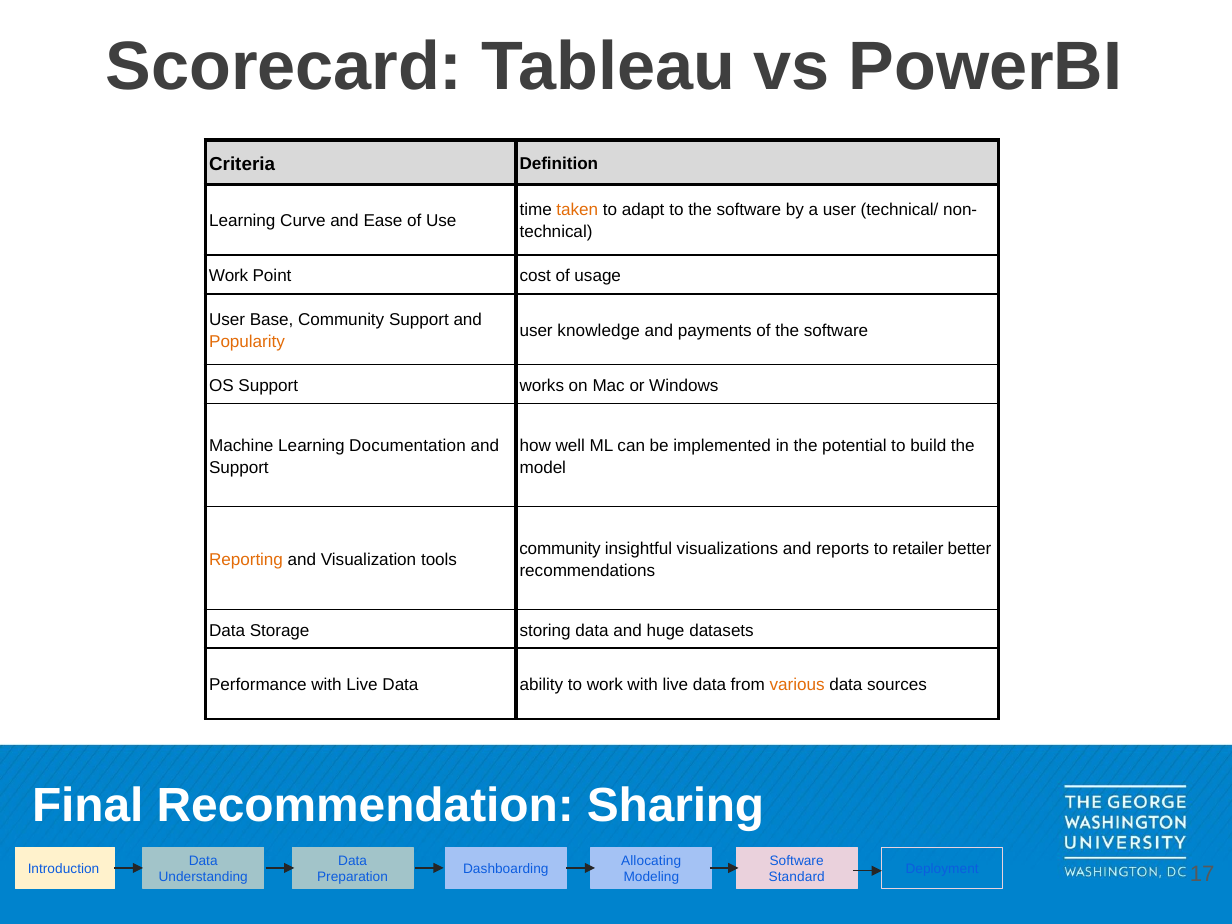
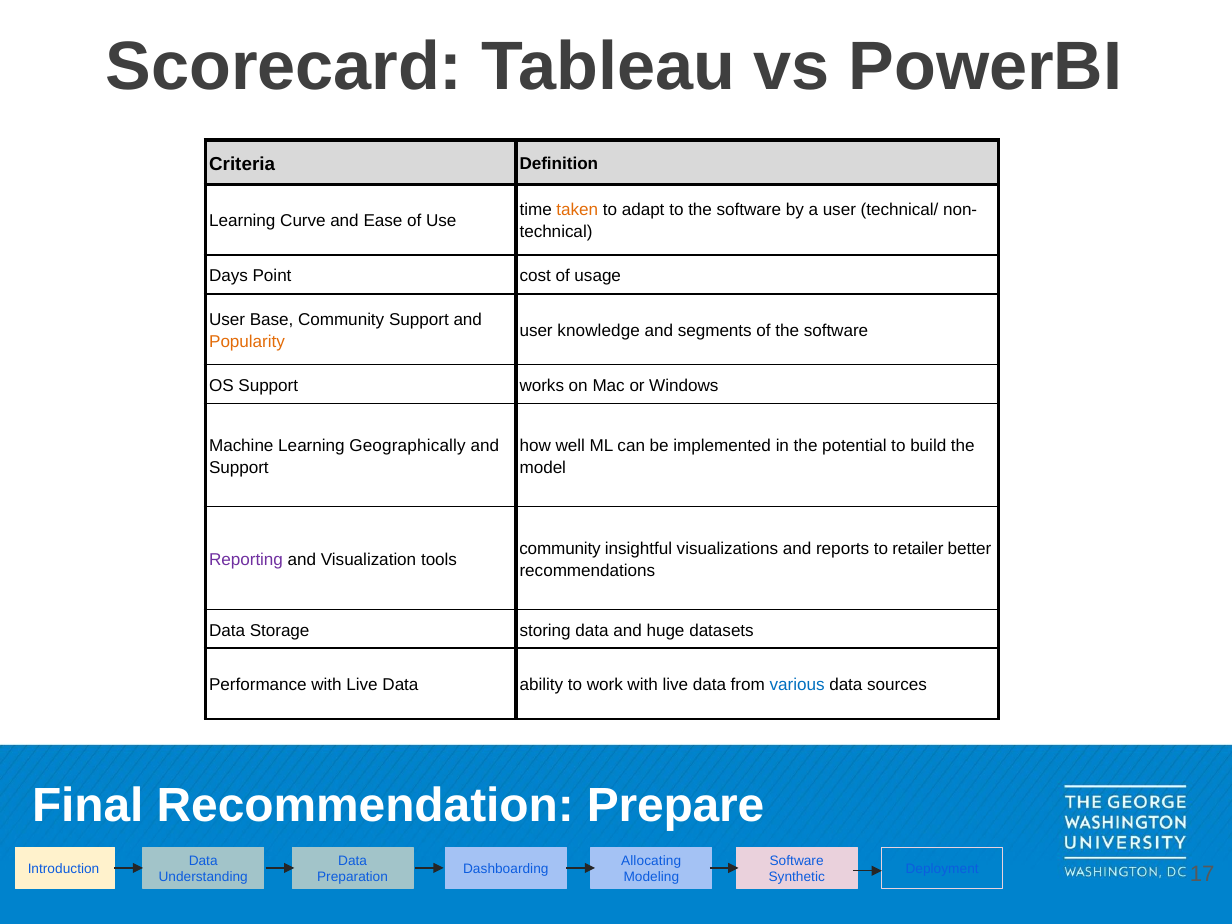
Work: Work -> Days (229, 276)
payments: payments -> segments (715, 331)
Documentation: Documentation -> Geographically (408, 446)
Reporting colour: orange -> purple (246, 560)
various colour: orange -> blue (797, 685)
Sharing: Sharing -> Prepare (676, 806)
Standard: Standard -> Synthetic (797, 877)
